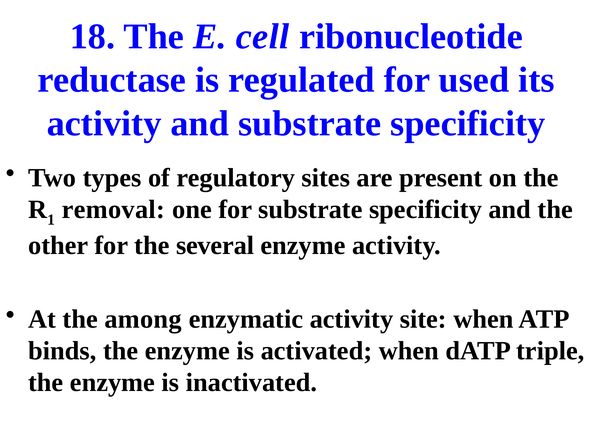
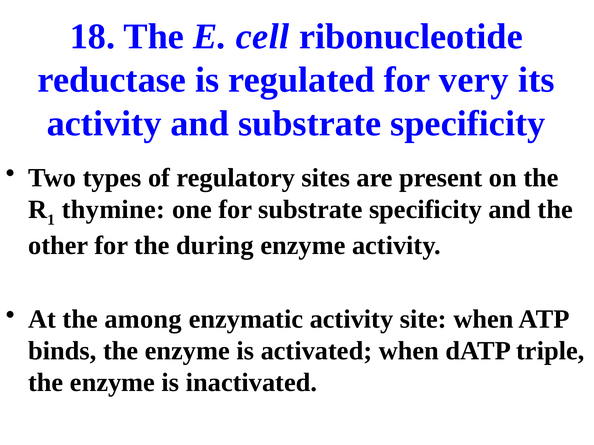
used: used -> very (474, 80)
removal: removal -> thymine (113, 210)
several: several -> during (215, 246)
